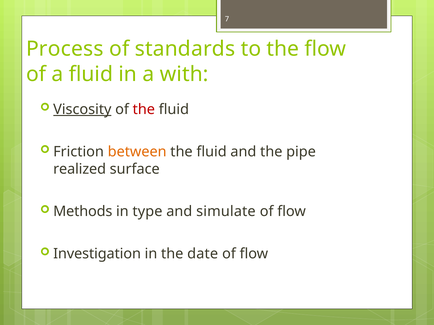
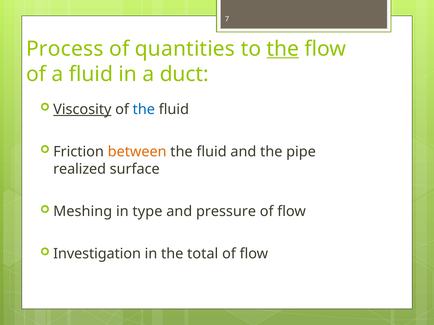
standards: standards -> quantities (185, 49)
the underline: none -> present (283, 49)
with: with -> duct (184, 74)
the colour: red -> blue (144, 110)
Methods: Methods -> Meshing (83, 212)
simulate: simulate -> pressure (226, 212)
date: date -> total (203, 254)
